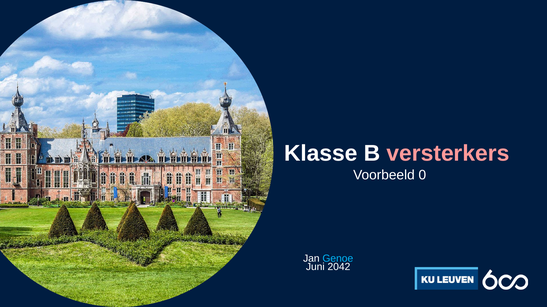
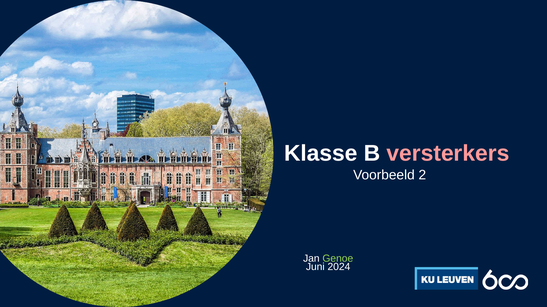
0: 0 -> 2 (422, 175)
Genoe colour: light blue -> light green (338, 259)
2042: 2042 -> 2024 (339, 267)
